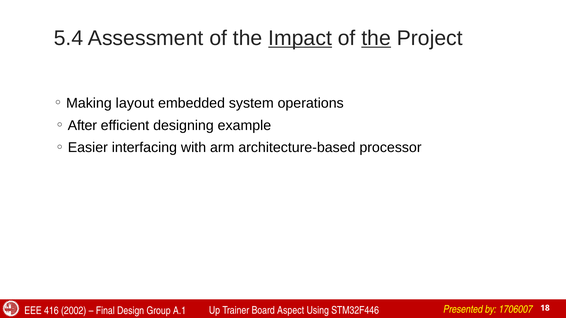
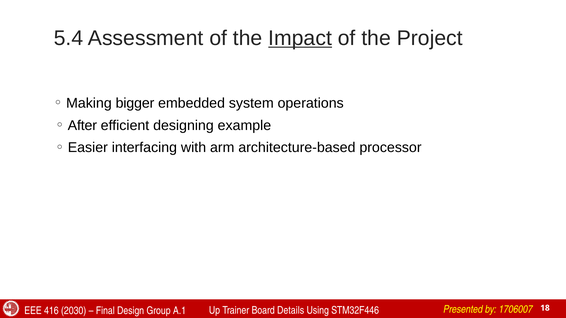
the underline: present -> none (376, 38)
layout: layout -> bigger (135, 103)
2002: 2002 -> 2030 (74, 311)
Aspect: Aspect -> Details (291, 311)
